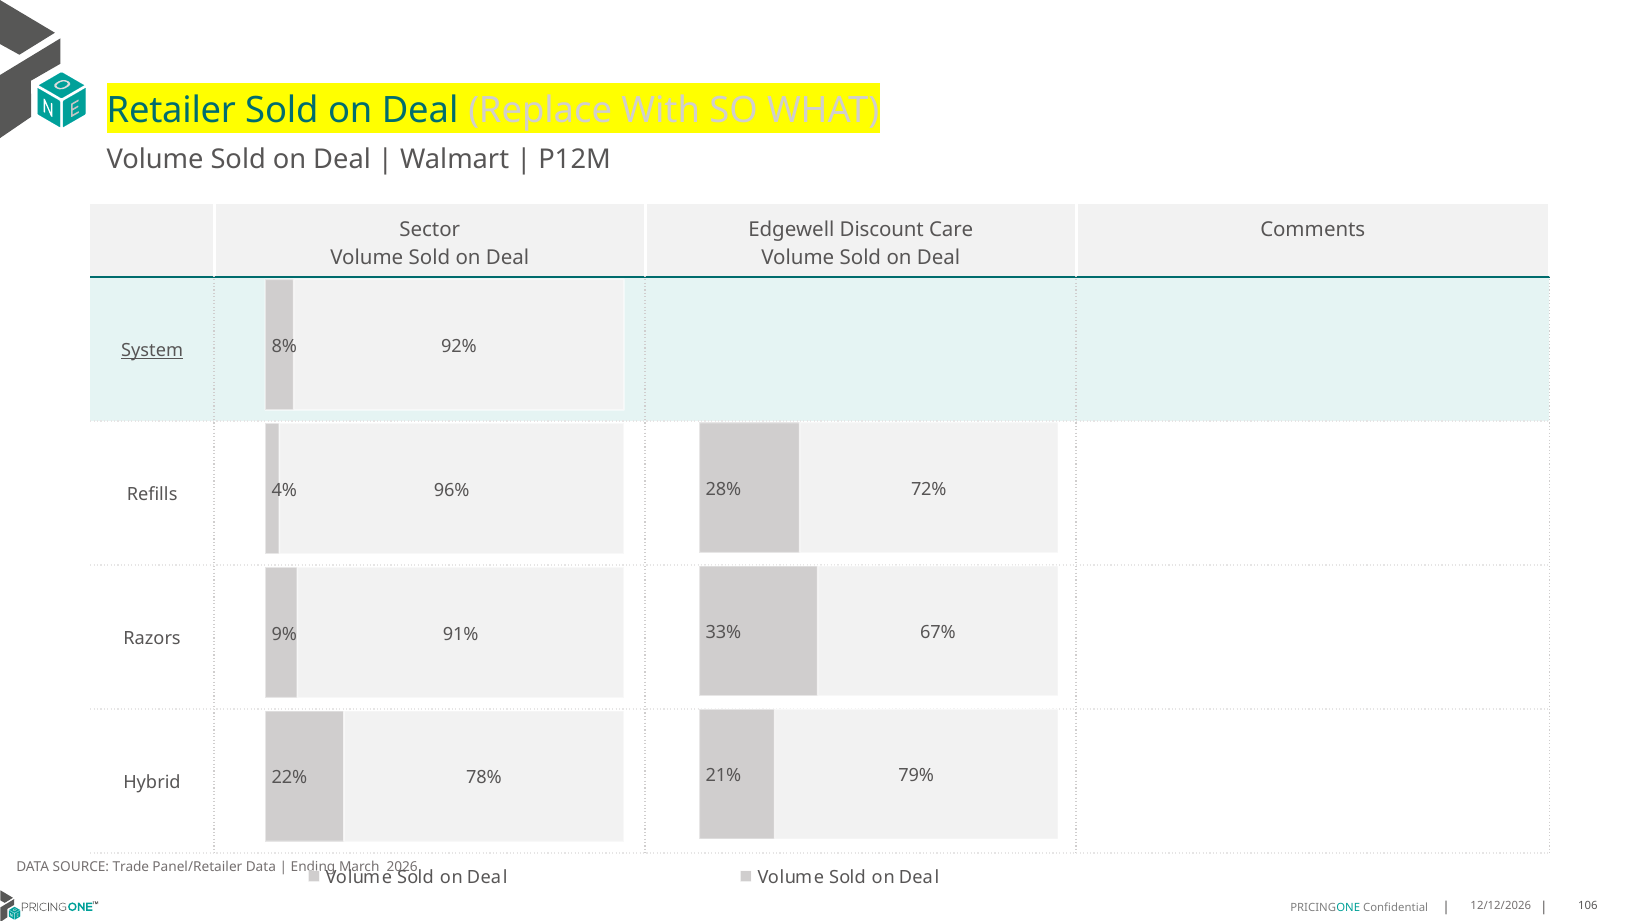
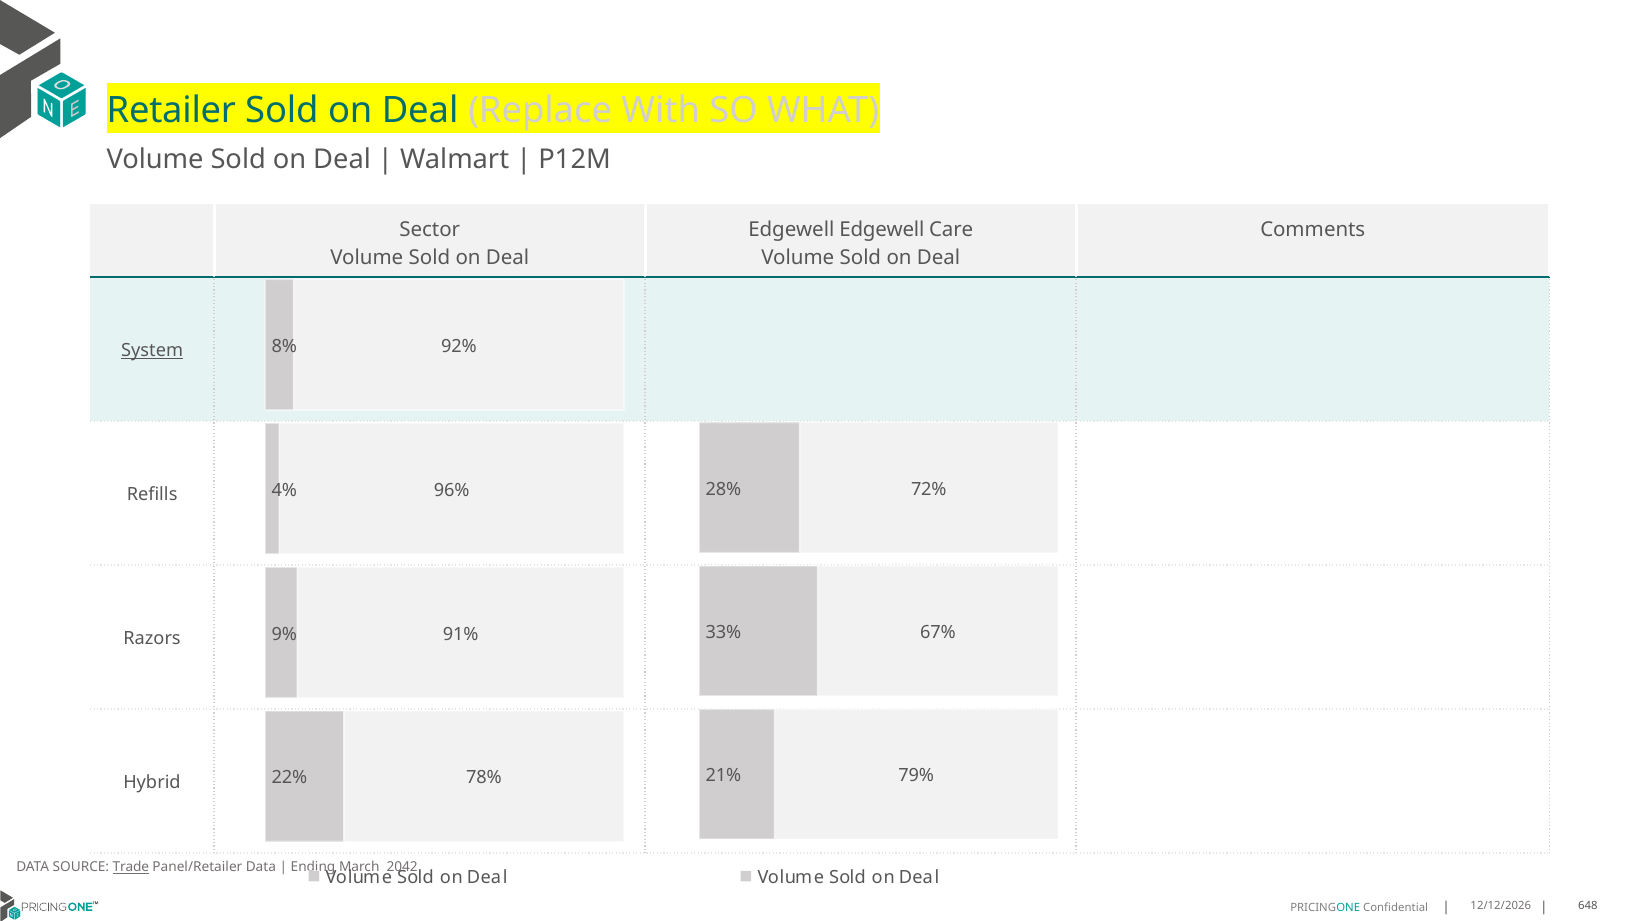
Edgewell Discount: Discount -> Edgewell (882, 230)
Trade underline: none -> present (131, 868)
2026: 2026 -> 2042 (402, 868)
106: 106 -> 648 (1588, 906)
